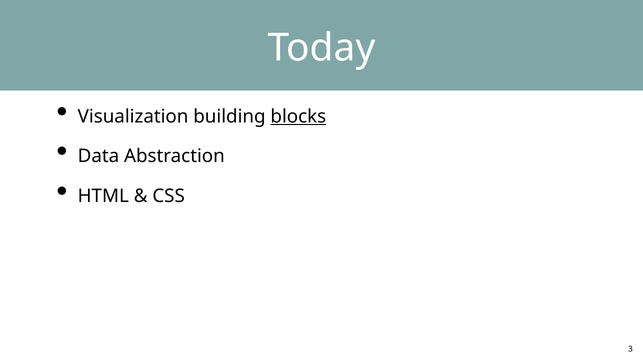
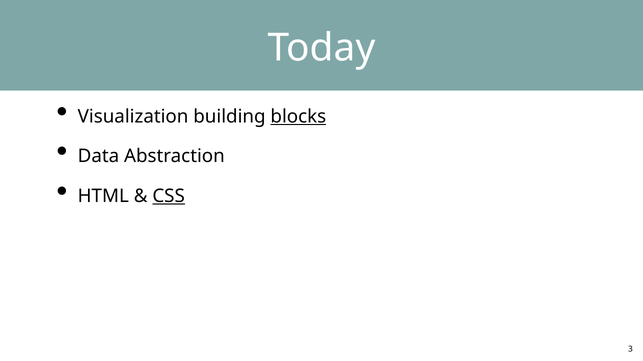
CSS underline: none -> present (169, 196)
